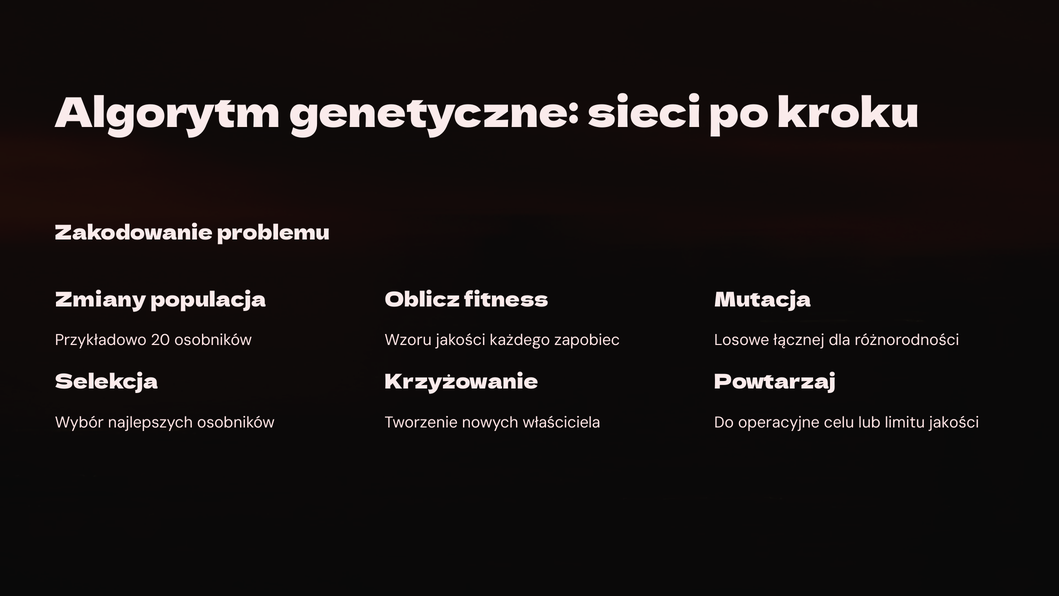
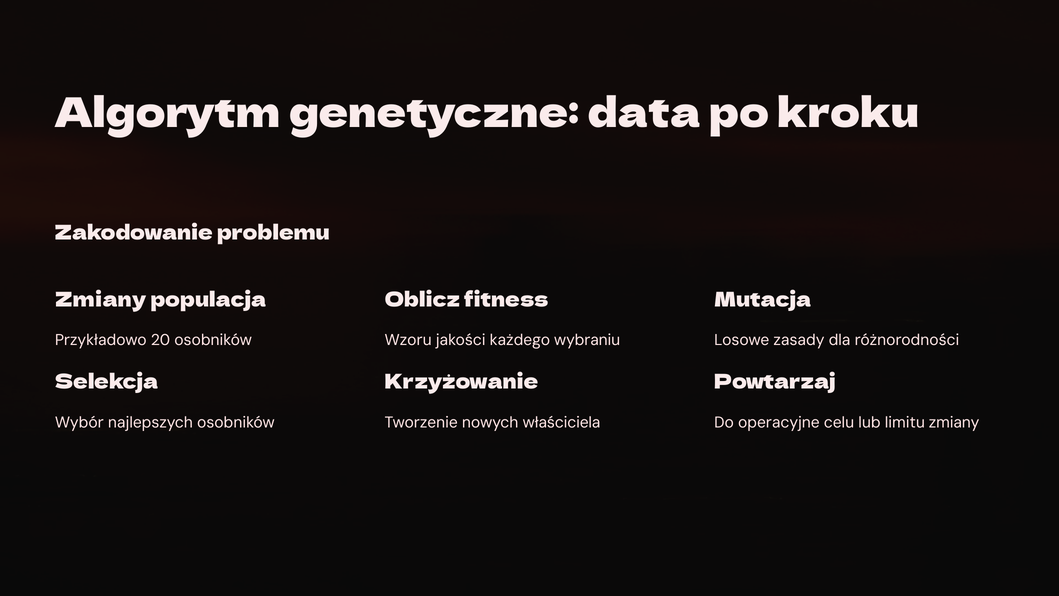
sieci: sieci -> data (644, 114)
zapobiec: zapobiec -> wybraniu (587, 340)
łącznej: łącznej -> zasady (799, 340)
limitu jakości: jakości -> zmiany (954, 422)
